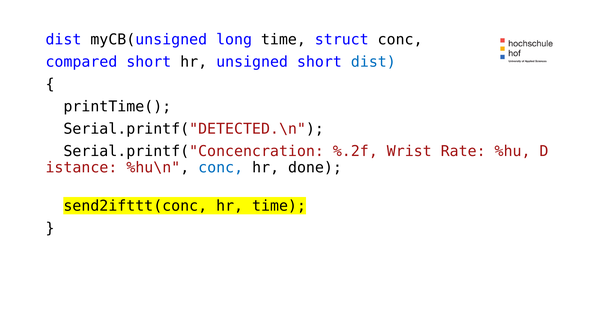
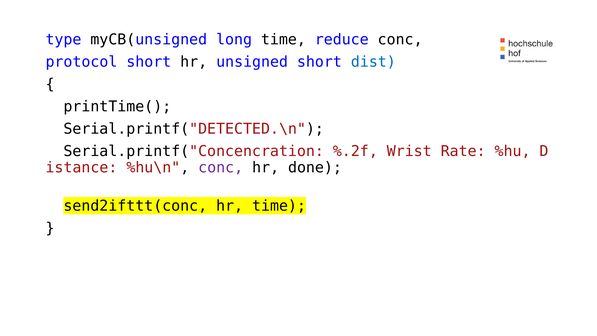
dist: dist -> type (63, 40)
struct: struct -> reduce (342, 40)
compared: compared -> protocol (81, 62)
conc colour: blue -> purple (221, 167)
